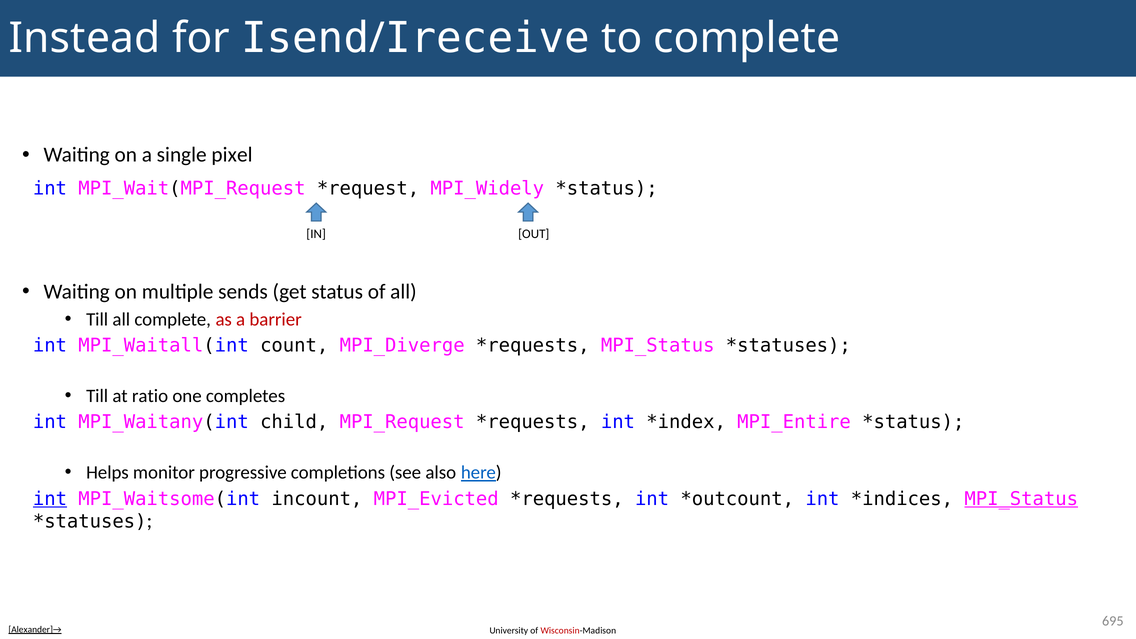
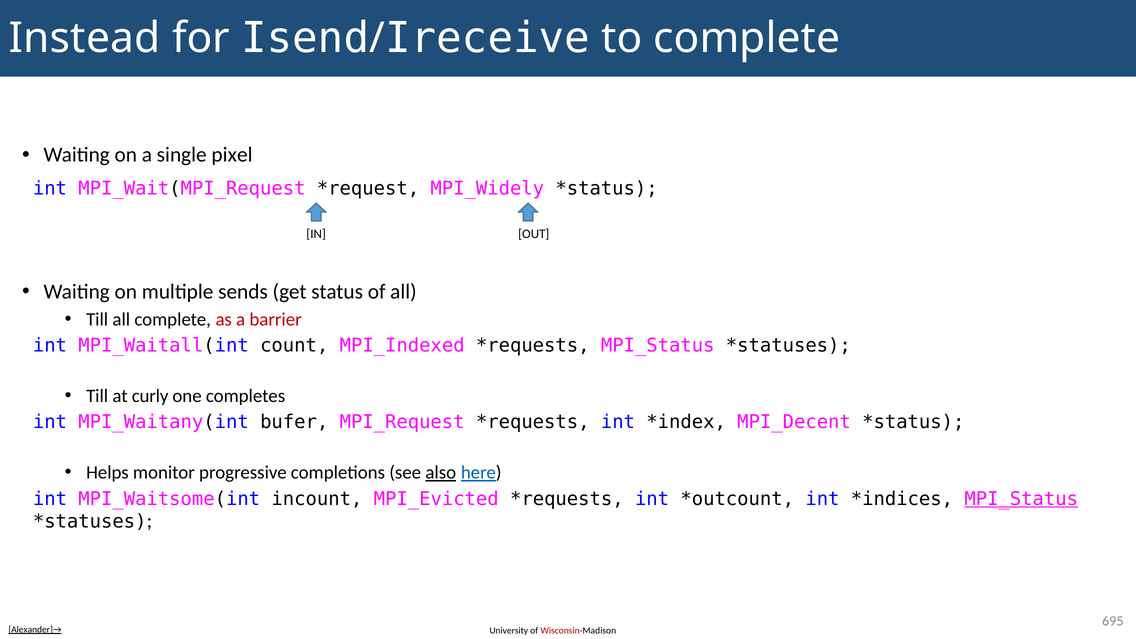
MPI_Diverge: MPI_Diverge -> MPI_Indexed (402, 346)
ratio: ratio -> curly (150, 396)
child: child -> bufer (294, 422)
MPI_Entire: MPI_Entire -> MPI_Decent (794, 422)
also underline: none -> present (441, 473)
int underline: present -> none (50, 499)
